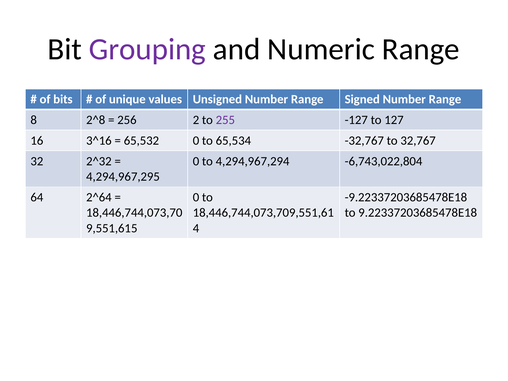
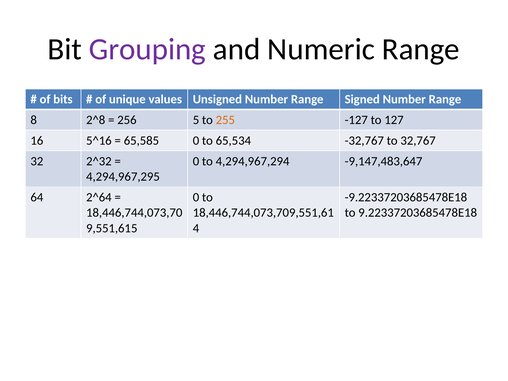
2: 2 -> 5 (196, 120)
255 colour: purple -> orange (225, 120)
3^16: 3^16 -> 5^16 (99, 141)
65,532: 65,532 -> 65,585 (141, 141)
-6,743,022,804: -6,743,022,804 -> -9,147,483,647 (384, 161)
